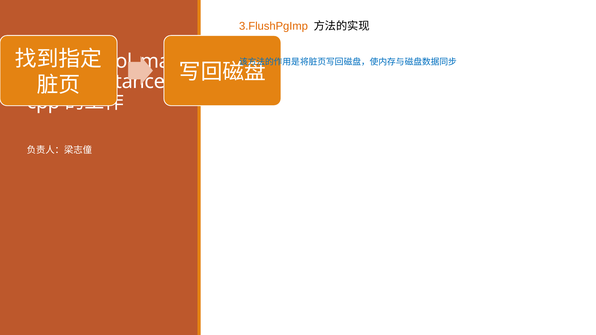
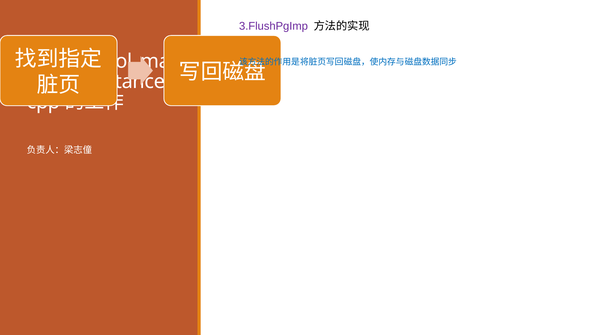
3.FlushPgImp colour: orange -> purple (273, 26)
